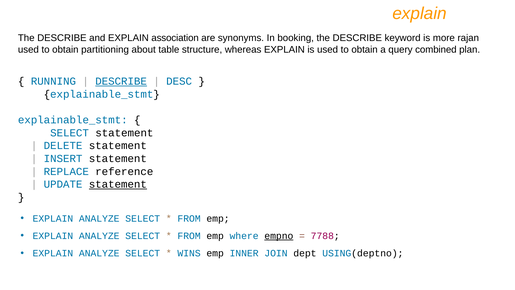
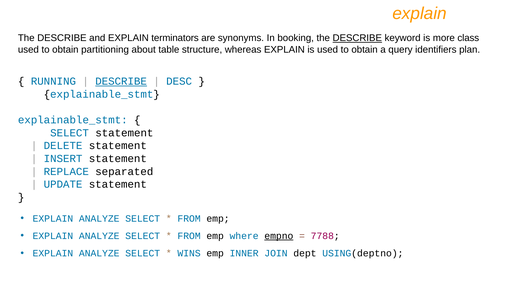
association: association -> terminators (175, 38)
DESCRIBE underline: none -> present (357, 38)
rajan: rajan -> class (468, 38)
combined: combined -> identifiers (436, 50)
reference: reference -> separated (124, 171)
statement underline: present -> none (118, 184)
